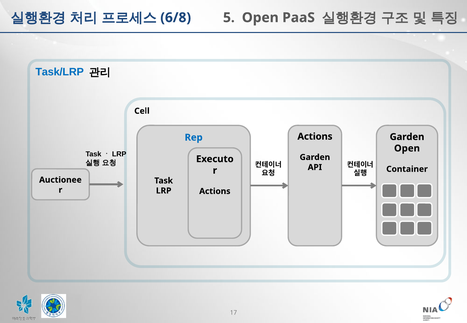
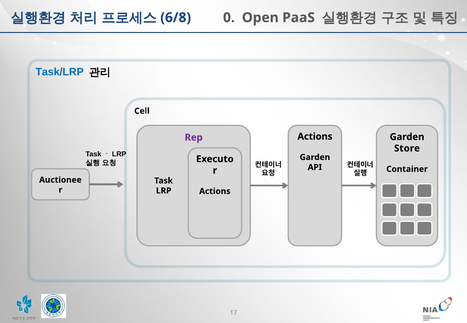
5: 5 -> 0 (229, 18)
Rep colour: blue -> purple (194, 138)
Open: Open -> Store (407, 148)
